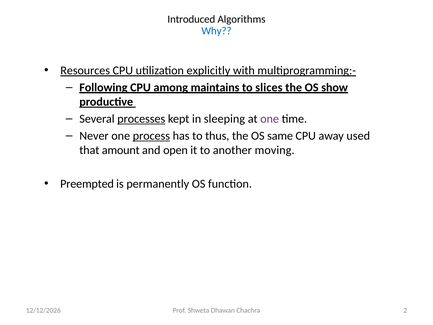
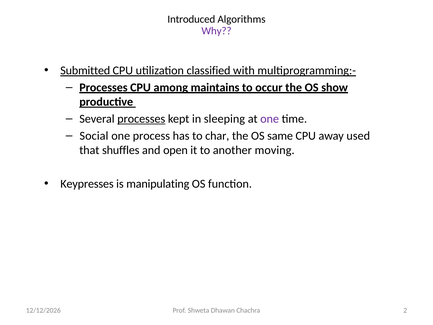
Why colour: blue -> purple (216, 31)
Resources: Resources -> Submitted (85, 71)
explicitly: explicitly -> classified (209, 71)
Following: Following -> Processes (103, 87)
slices: slices -> occur (269, 87)
Never: Never -> Social (94, 136)
process underline: present -> none (151, 136)
thus: thus -> char (217, 136)
amount: amount -> shuffles (121, 150)
Preempted: Preempted -> Keypresses (87, 184)
permanently: permanently -> manipulating (158, 184)
